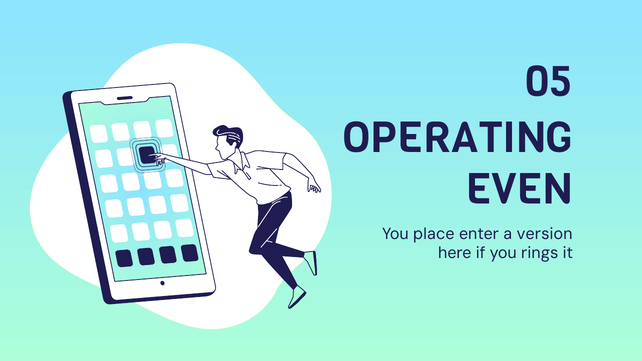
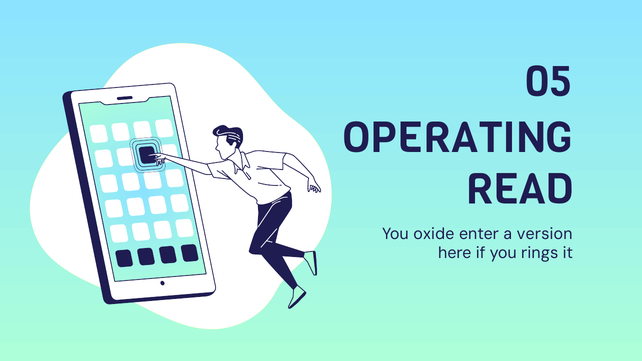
EVEN: EVEN -> READ (520, 190)
place: place -> oxide (434, 234)
